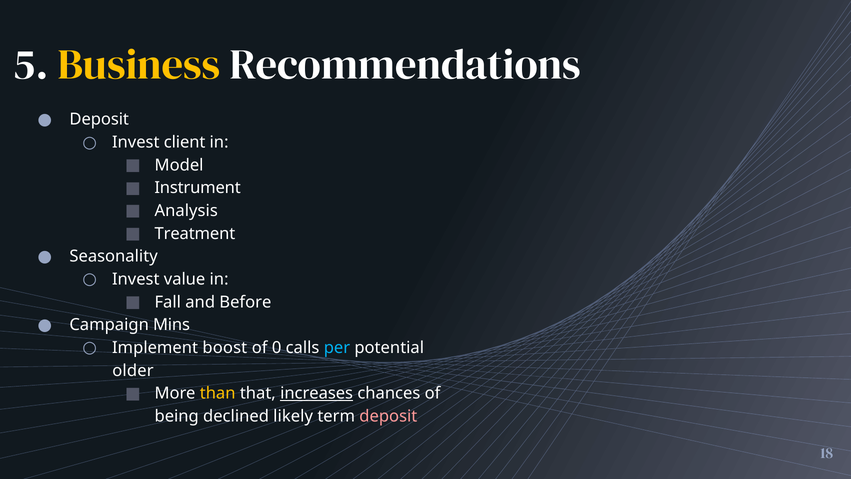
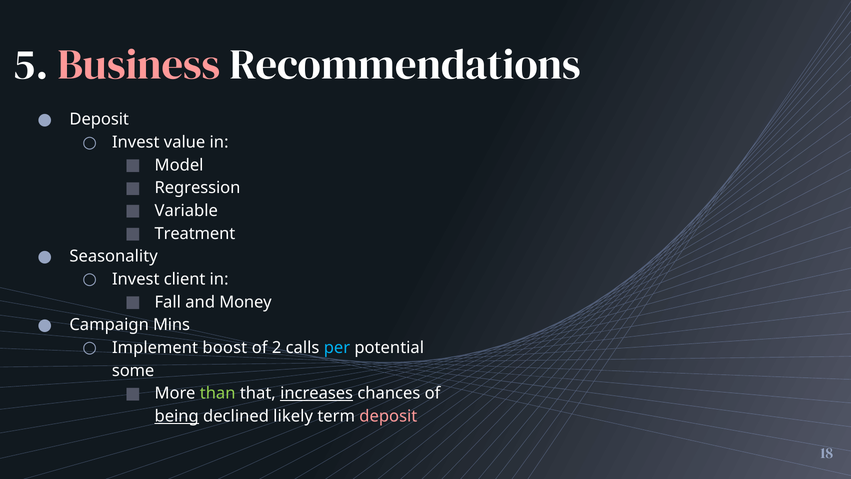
Business colour: yellow -> pink (139, 65)
client: client -> value (185, 142)
Instrument: Instrument -> Regression (198, 188)
Analysis: Analysis -> Variable (186, 211)
value: value -> client (185, 279)
Before: Before -> Money (245, 302)
0: 0 -> 2 (277, 348)
older: older -> some (133, 370)
than colour: yellow -> light green (218, 393)
being underline: none -> present (177, 416)
